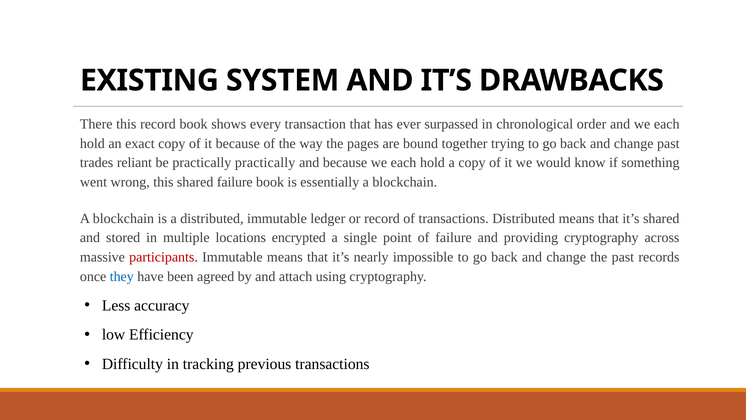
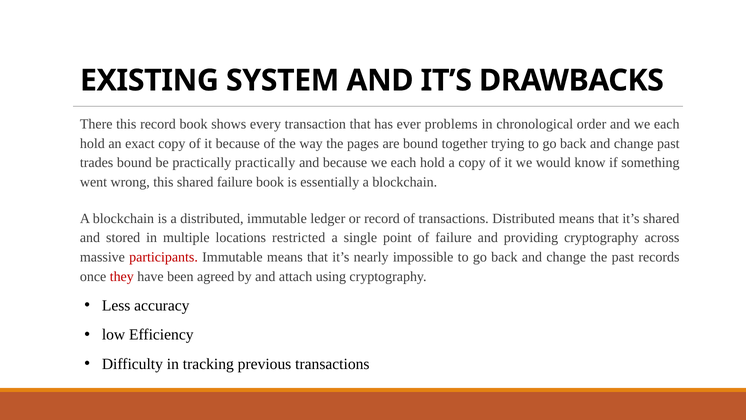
surpassed: surpassed -> problems (451, 124)
trades reliant: reliant -> bound (134, 163)
encrypted: encrypted -> restricted (299, 238)
they colour: blue -> red (122, 276)
